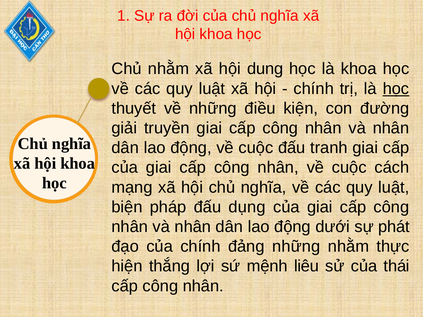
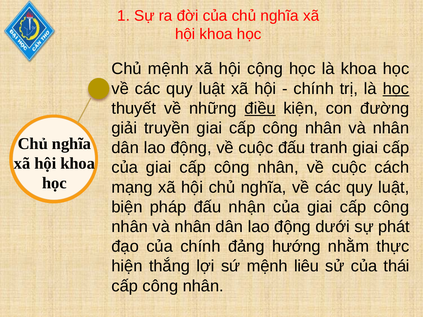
Chủ nhằm: nhằm -> mệnh (169, 69)
dung: dung -> cộng (265, 69)
điều underline: none -> present (260, 108)
dụng: dụng -> nhận (247, 207)
đảng những: những -> hướng (296, 247)
